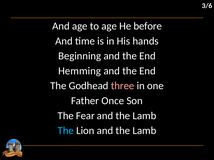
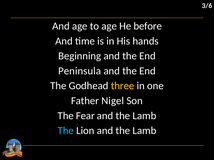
Hemming: Hemming -> Peninsula (80, 71)
three colour: pink -> yellow (123, 86)
Once: Once -> Nigel (113, 101)
